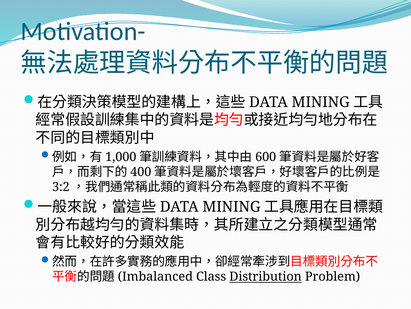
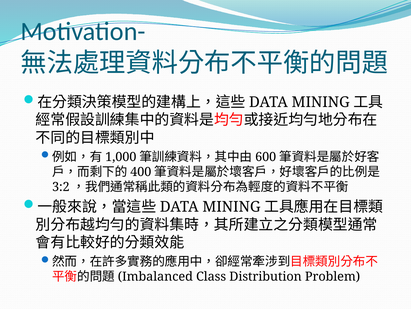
Distribution underline: present -> none (266, 276)
